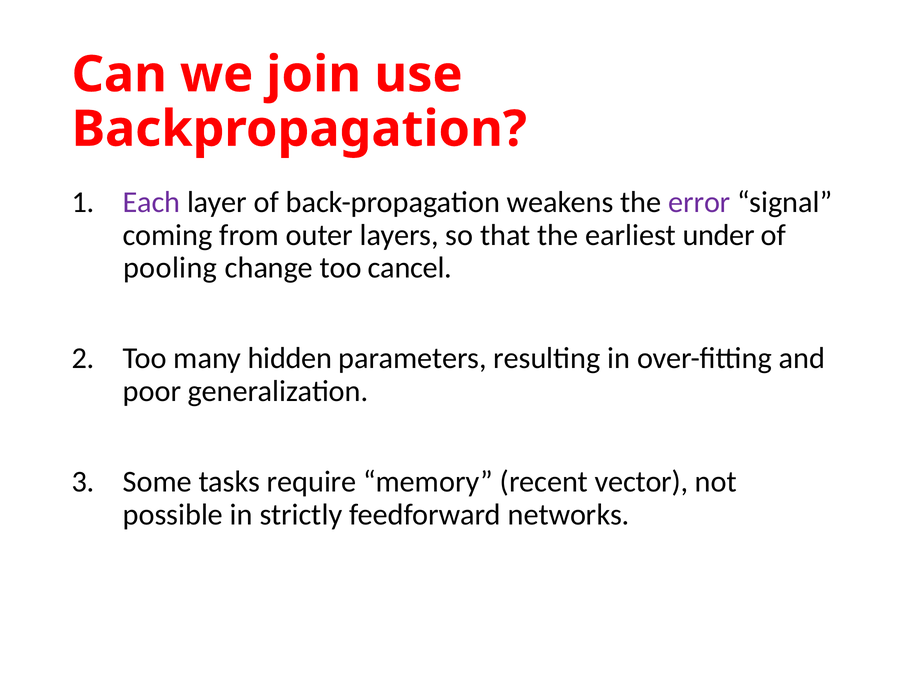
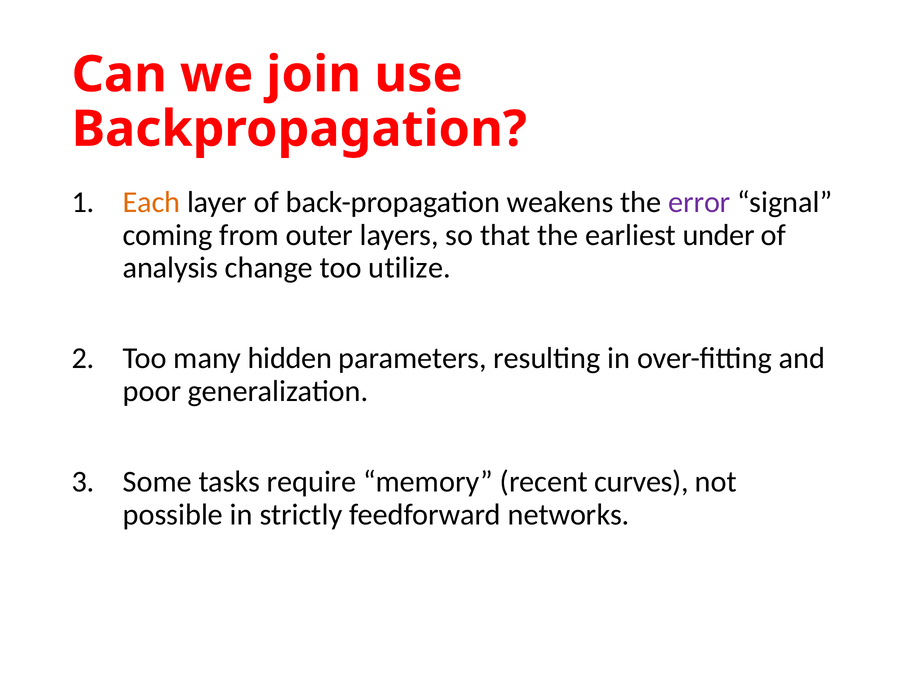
Each colour: purple -> orange (151, 202)
pooling: pooling -> analysis (170, 268)
cancel: cancel -> utilize (410, 268)
vector: vector -> curves (642, 482)
